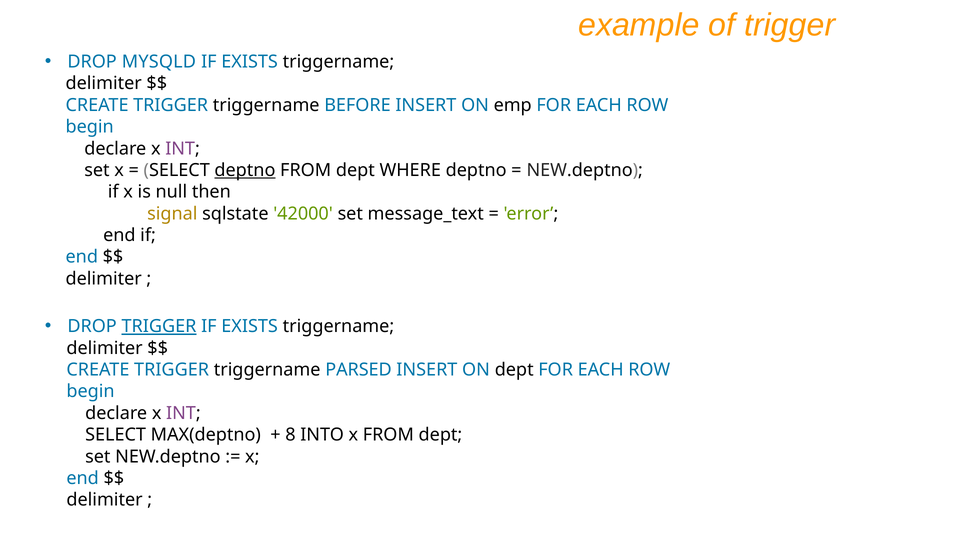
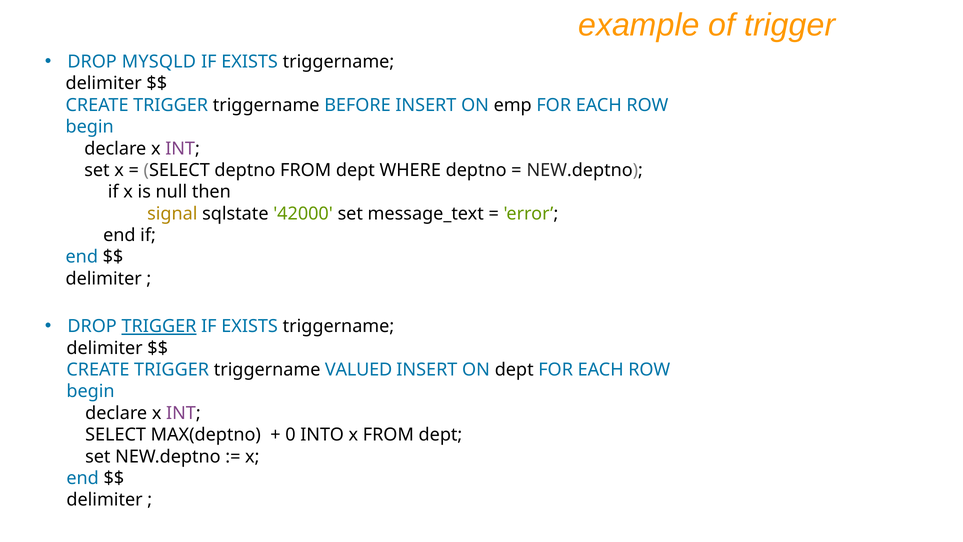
deptno underline: present -> none (245, 170)
PARSED: PARSED -> VALUED (359, 370)
8: 8 -> 0 (290, 435)
